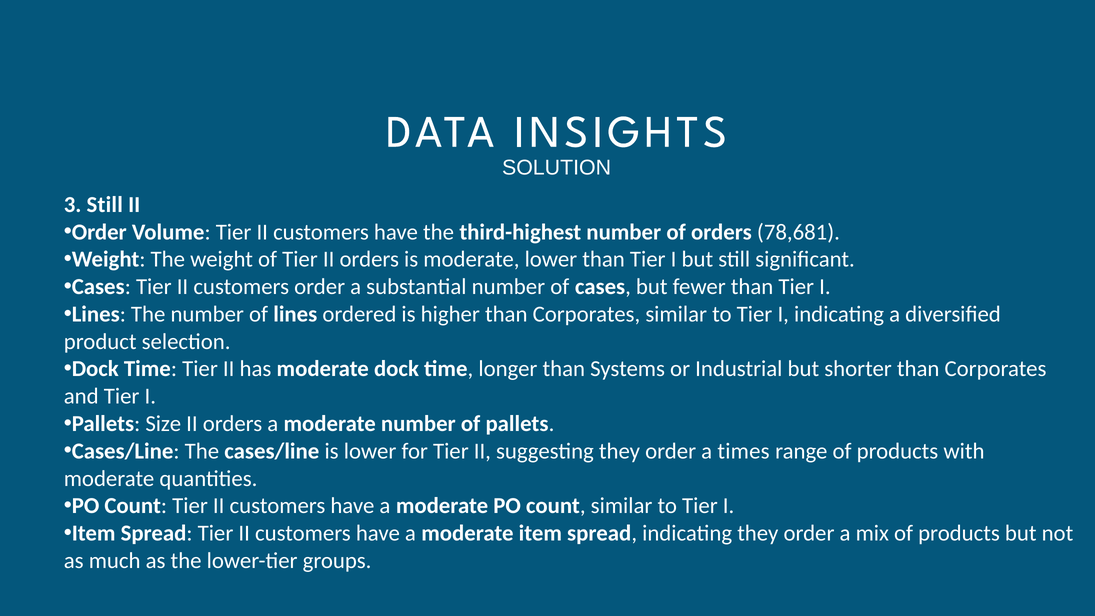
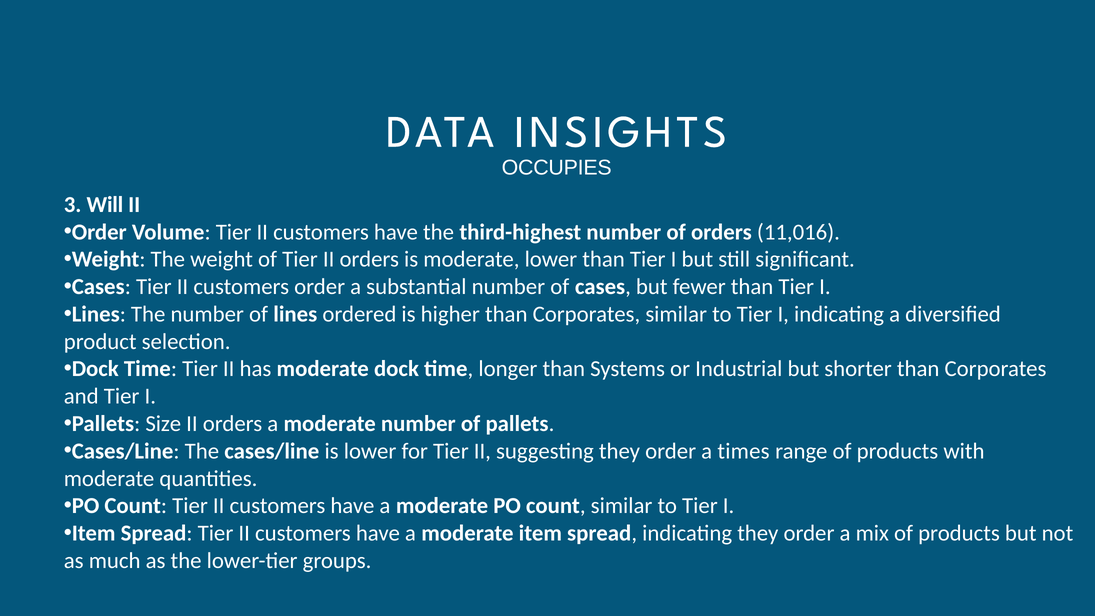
SOLUTION: SOLUTION -> OCCUPIES (557, 168)
3 Still: Still -> Will (105, 205)
78,681: 78,681 -> 11,016 (798, 232)
